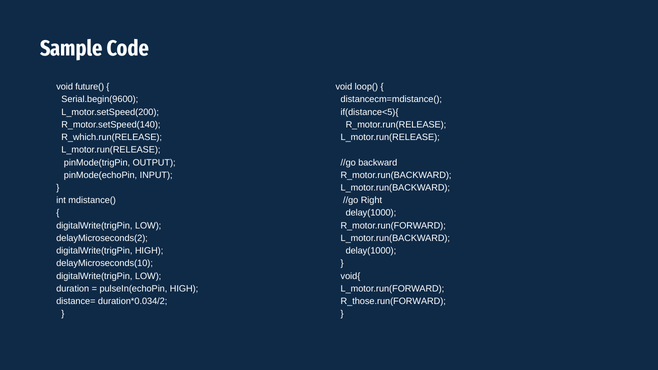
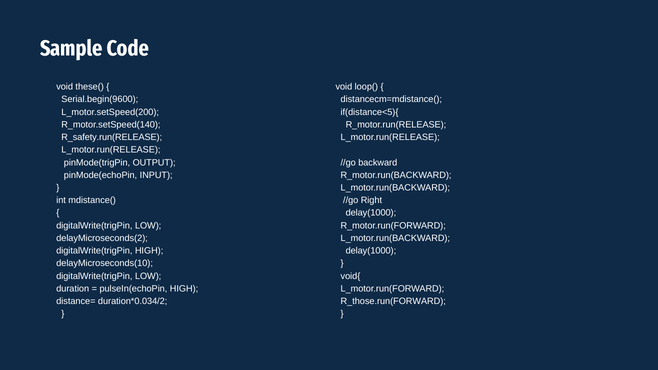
future(: future( -> these( (90, 87)
R_which.run(RELEASE: R_which.run(RELEASE -> R_safety.run(RELEASE (112, 137)
